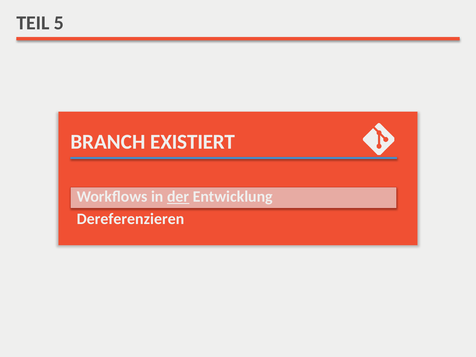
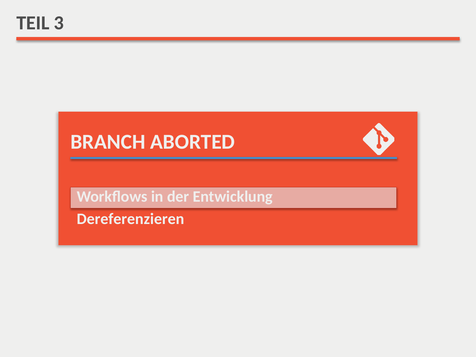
5: 5 -> 3 (59, 23)
EXISTIERT: EXISTIERT -> ABORTED (193, 142)
der underline: present -> none (178, 197)
